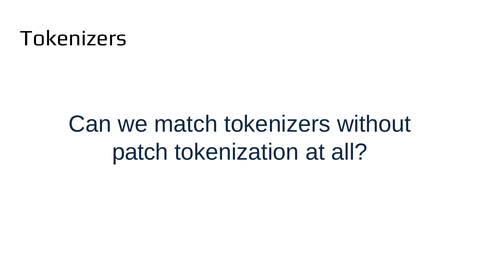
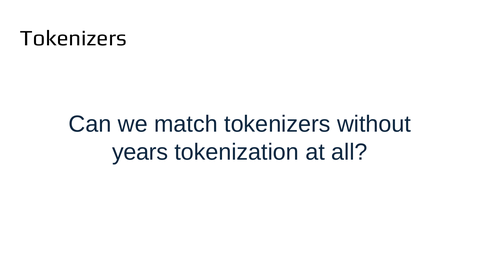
patch: patch -> years (140, 152)
